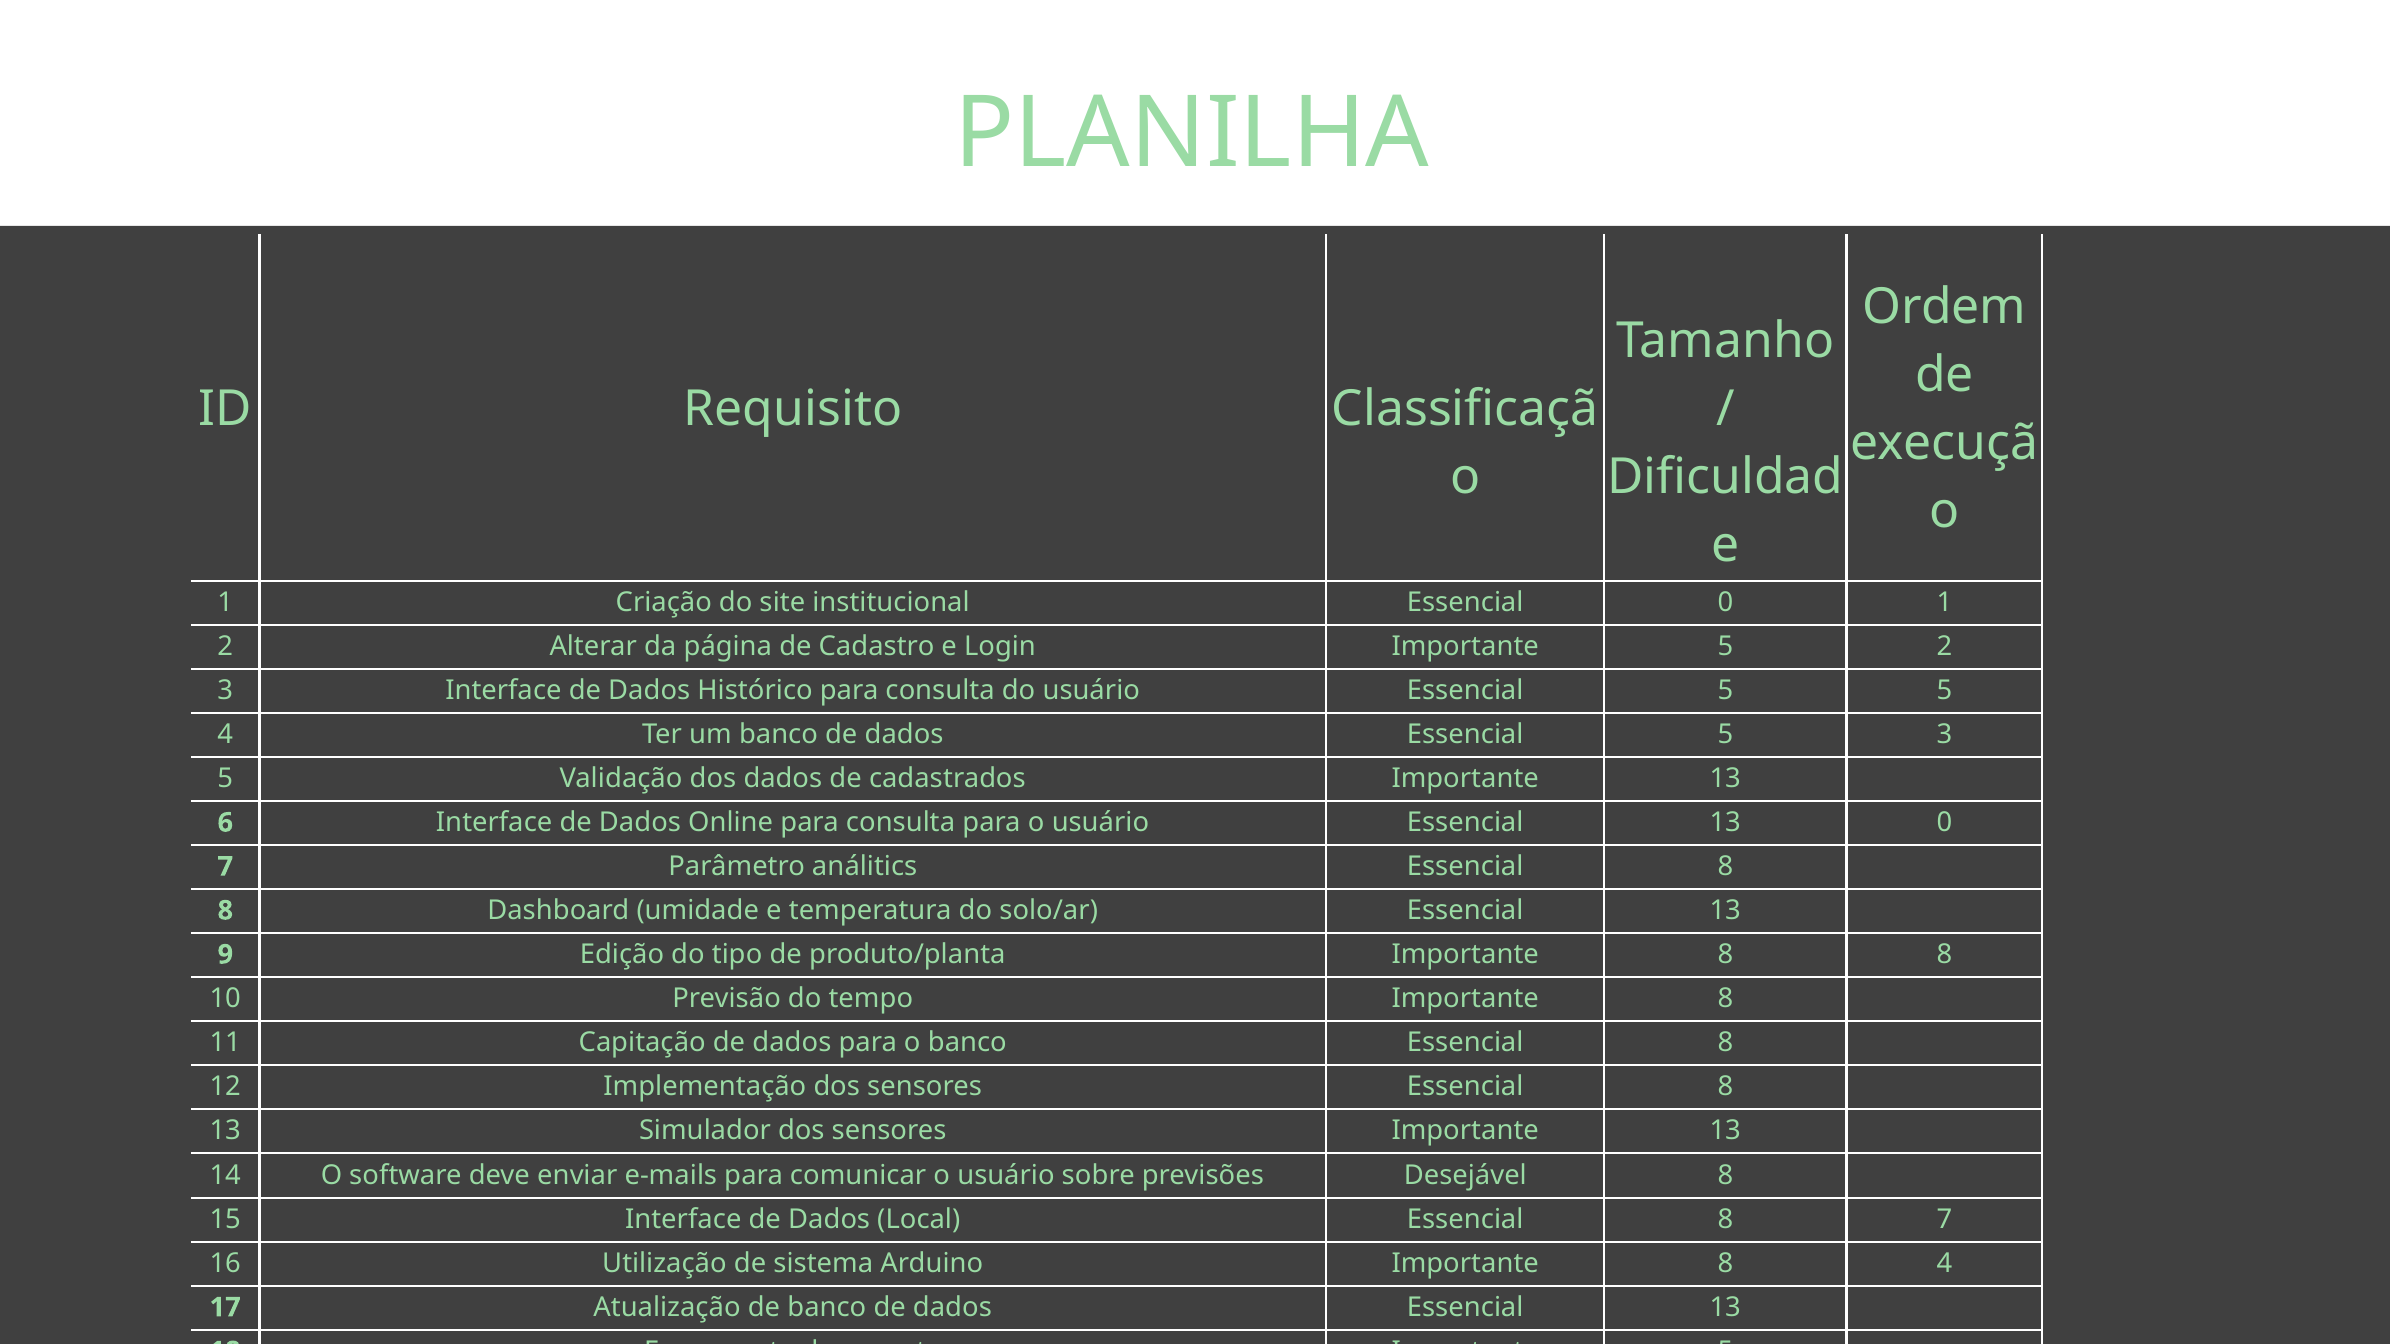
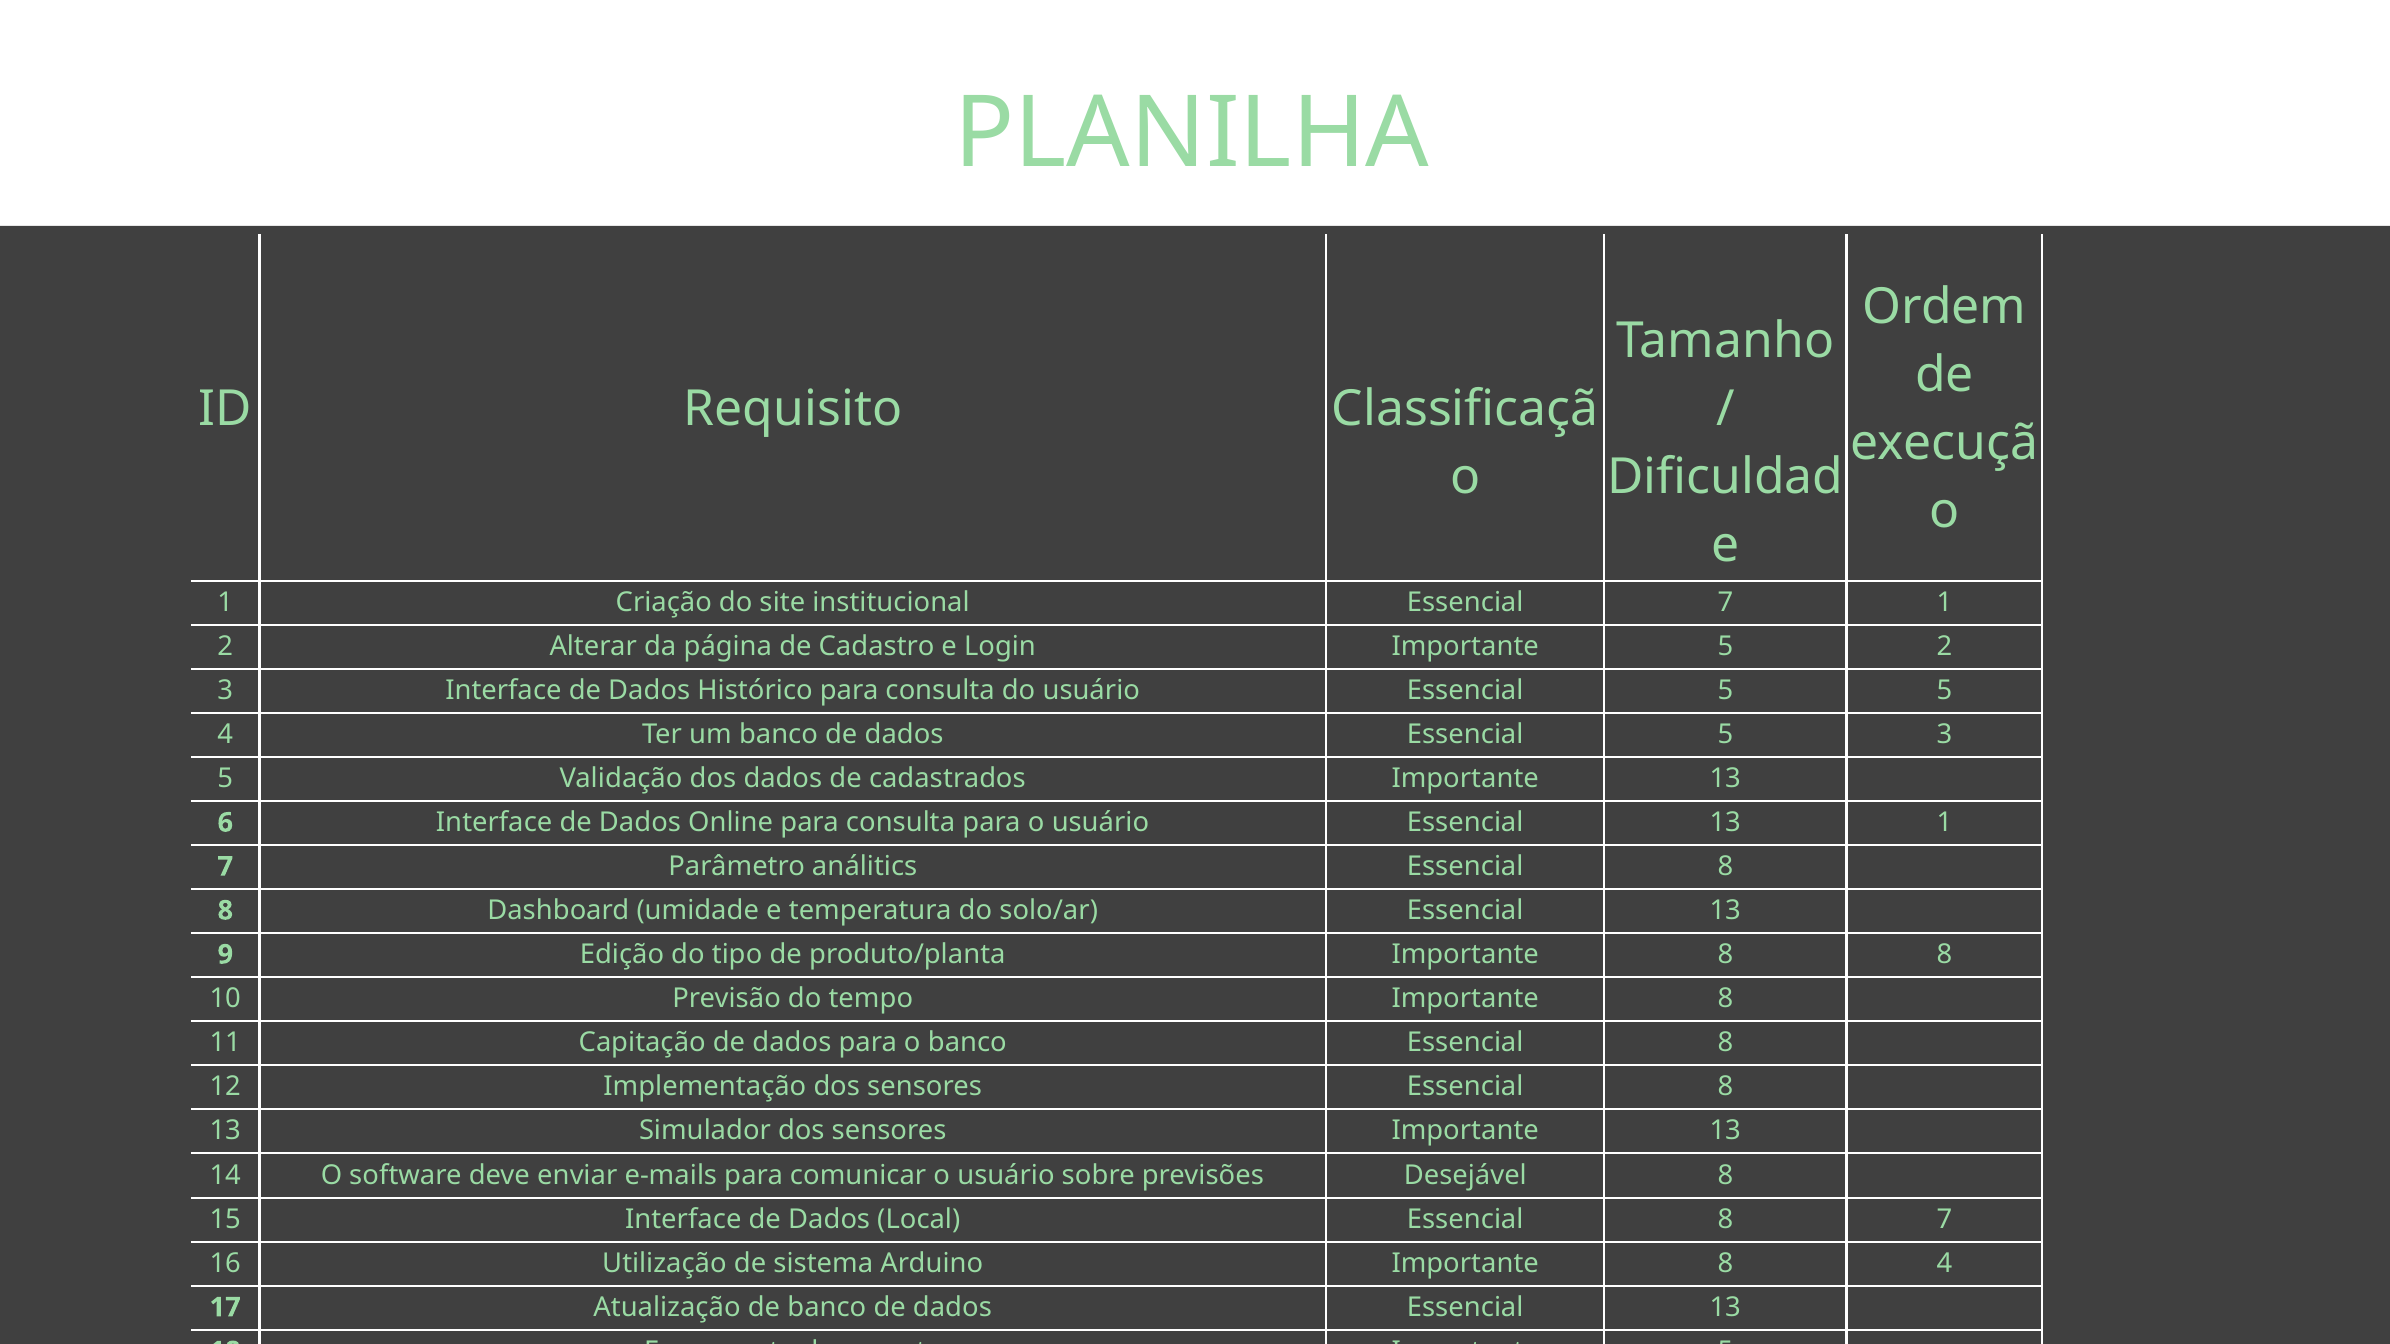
Essencial 0: 0 -> 7 (1725, 603)
13 0: 0 -> 1 (1944, 823)
